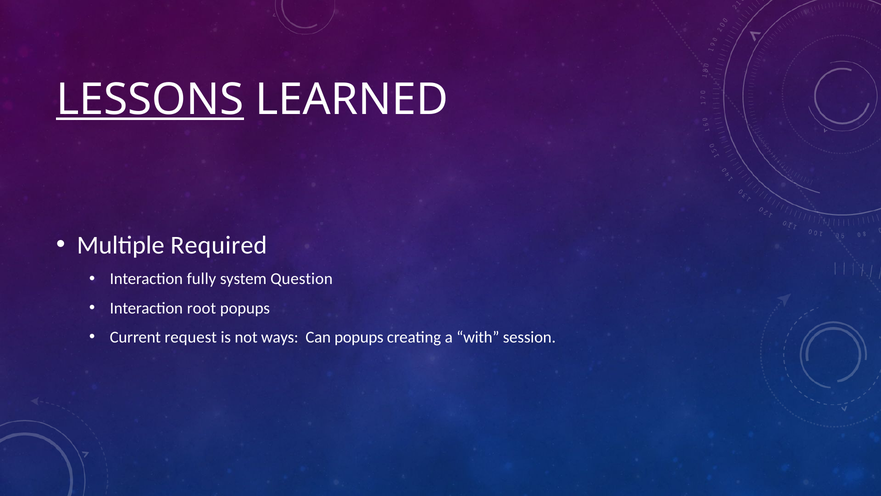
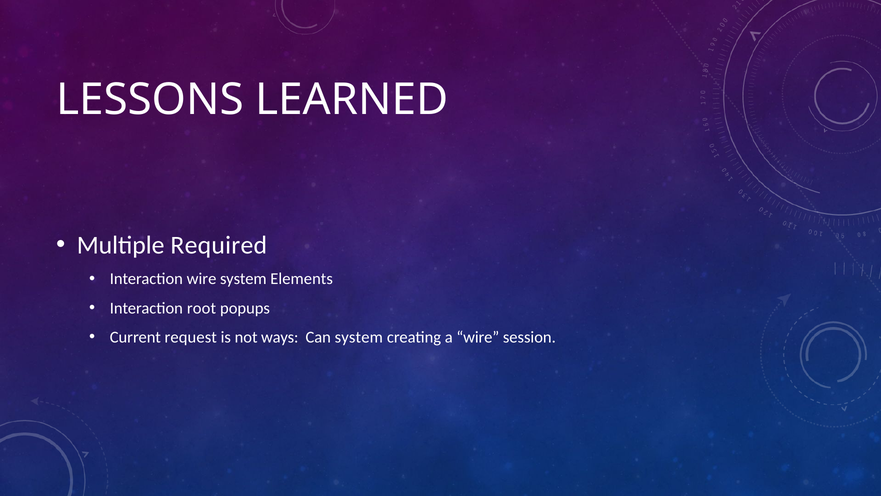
LESSONS underline: present -> none (150, 100)
Interaction fully: fully -> wire (202, 279)
Question: Question -> Elements (302, 279)
Can popups: popups -> system (359, 337)
a with: with -> wire (478, 337)
